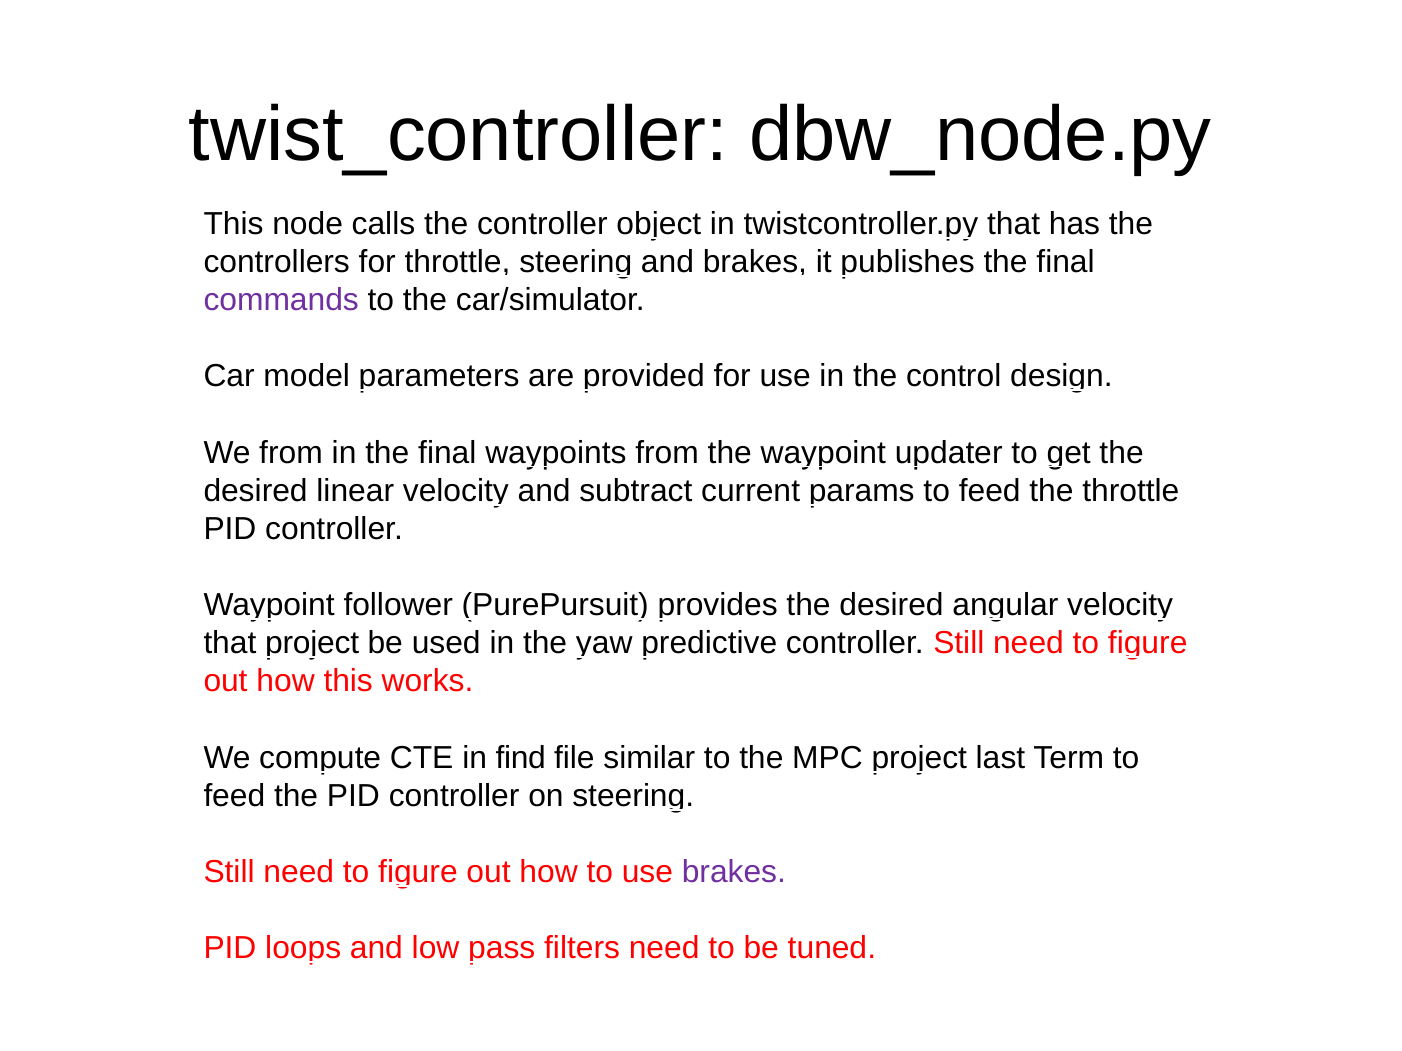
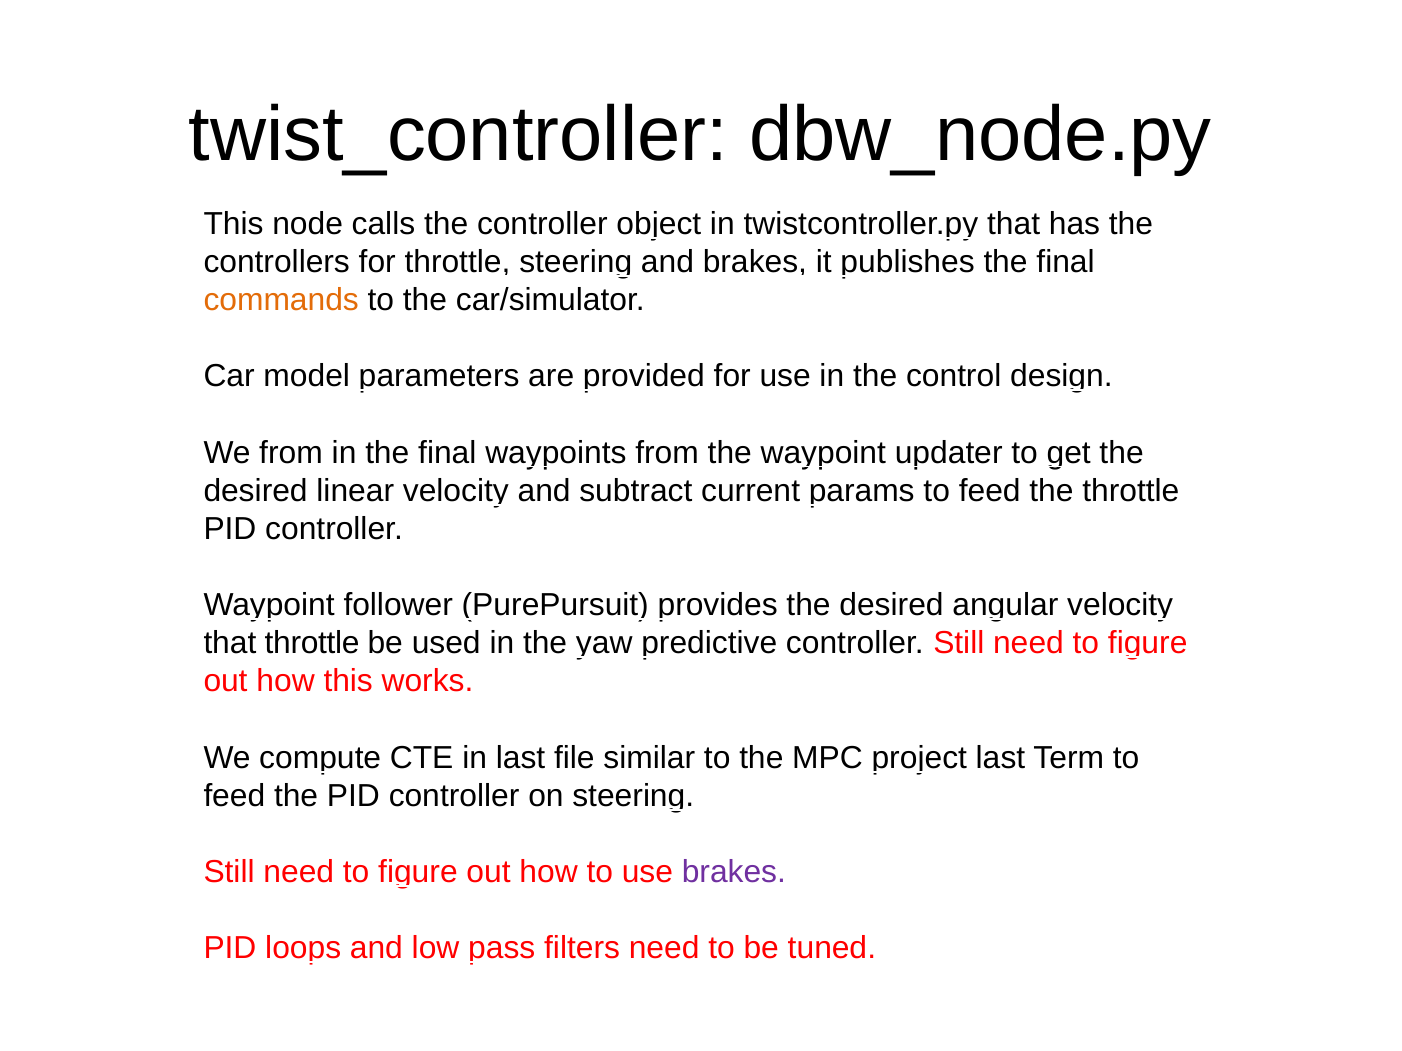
commands colour: purple -> orange (281, 300)
that project: project -> throttle (312, 643)
in find: find -> last (521, 758)
